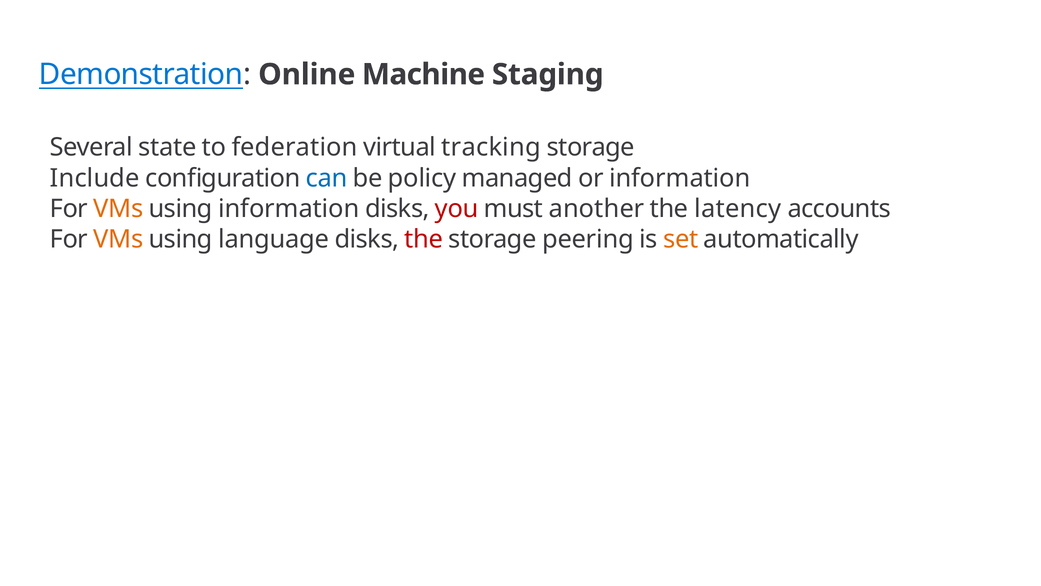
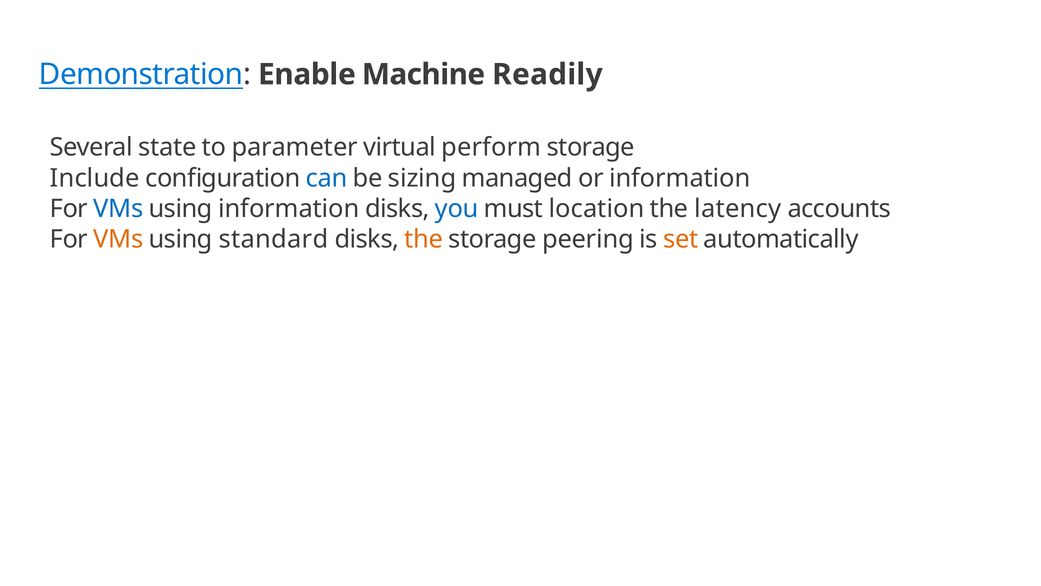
Online: Online -> Enable (307, 74)
Staging: Staging -> Readily (547, 74)
federation: federation -> parameter (295, 147)
tracking: tracking -> perform (491, 147)
policy: policy -> sizing (422, 178)
VMs colour: orange -> blue (119, 209)
you colour: red -> blue (457, 209)
another: another -> location (597, 209)
language: language -> standard (274, 239)
the colour: red -> orange (424, 239)
